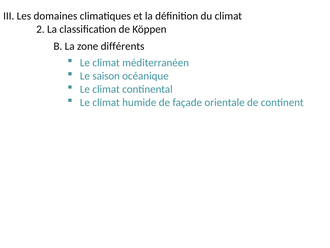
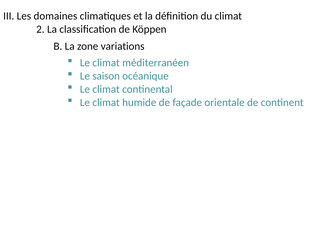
différents: différents -> variations (123, 46)
